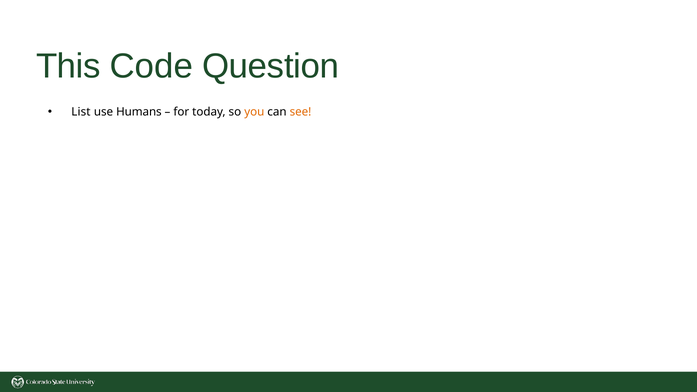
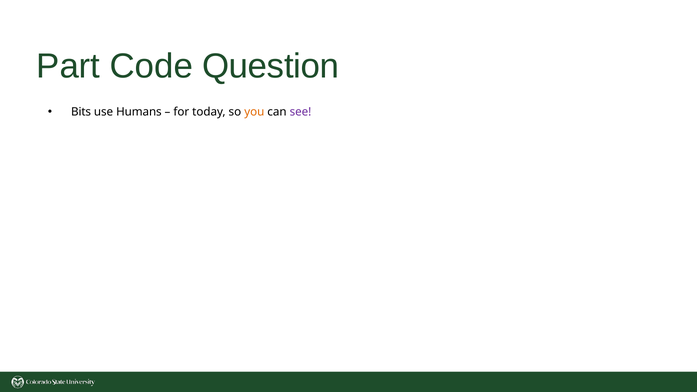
This: This -> Part (68, 66)
List: List -> Bits (81, 112)
see colour: orange -> purple (300, 112)
